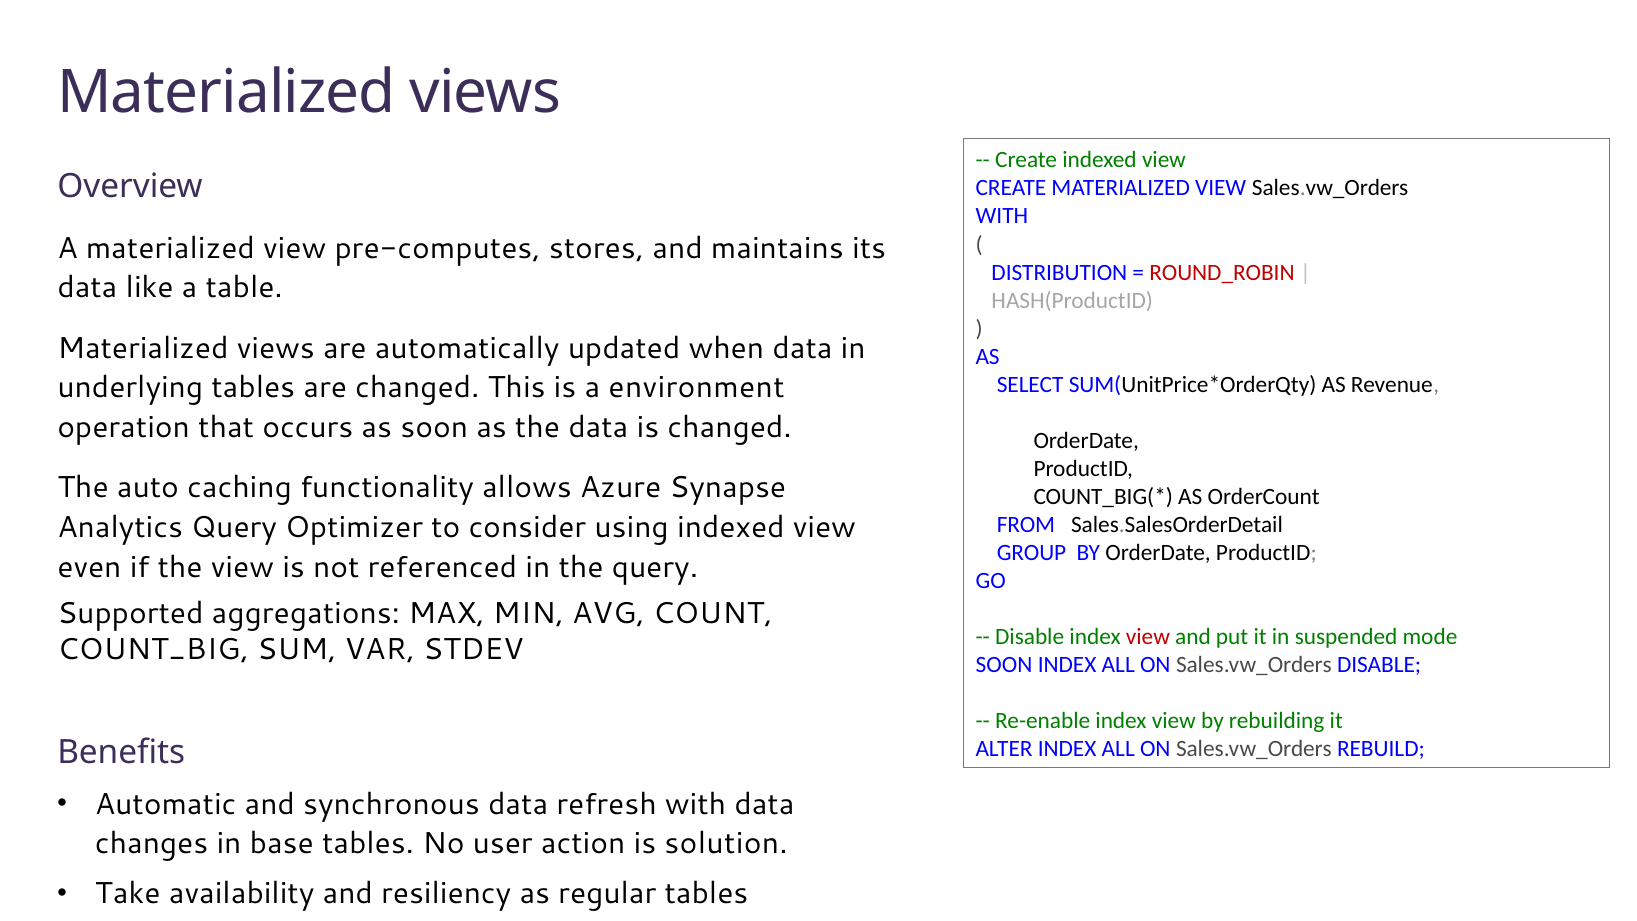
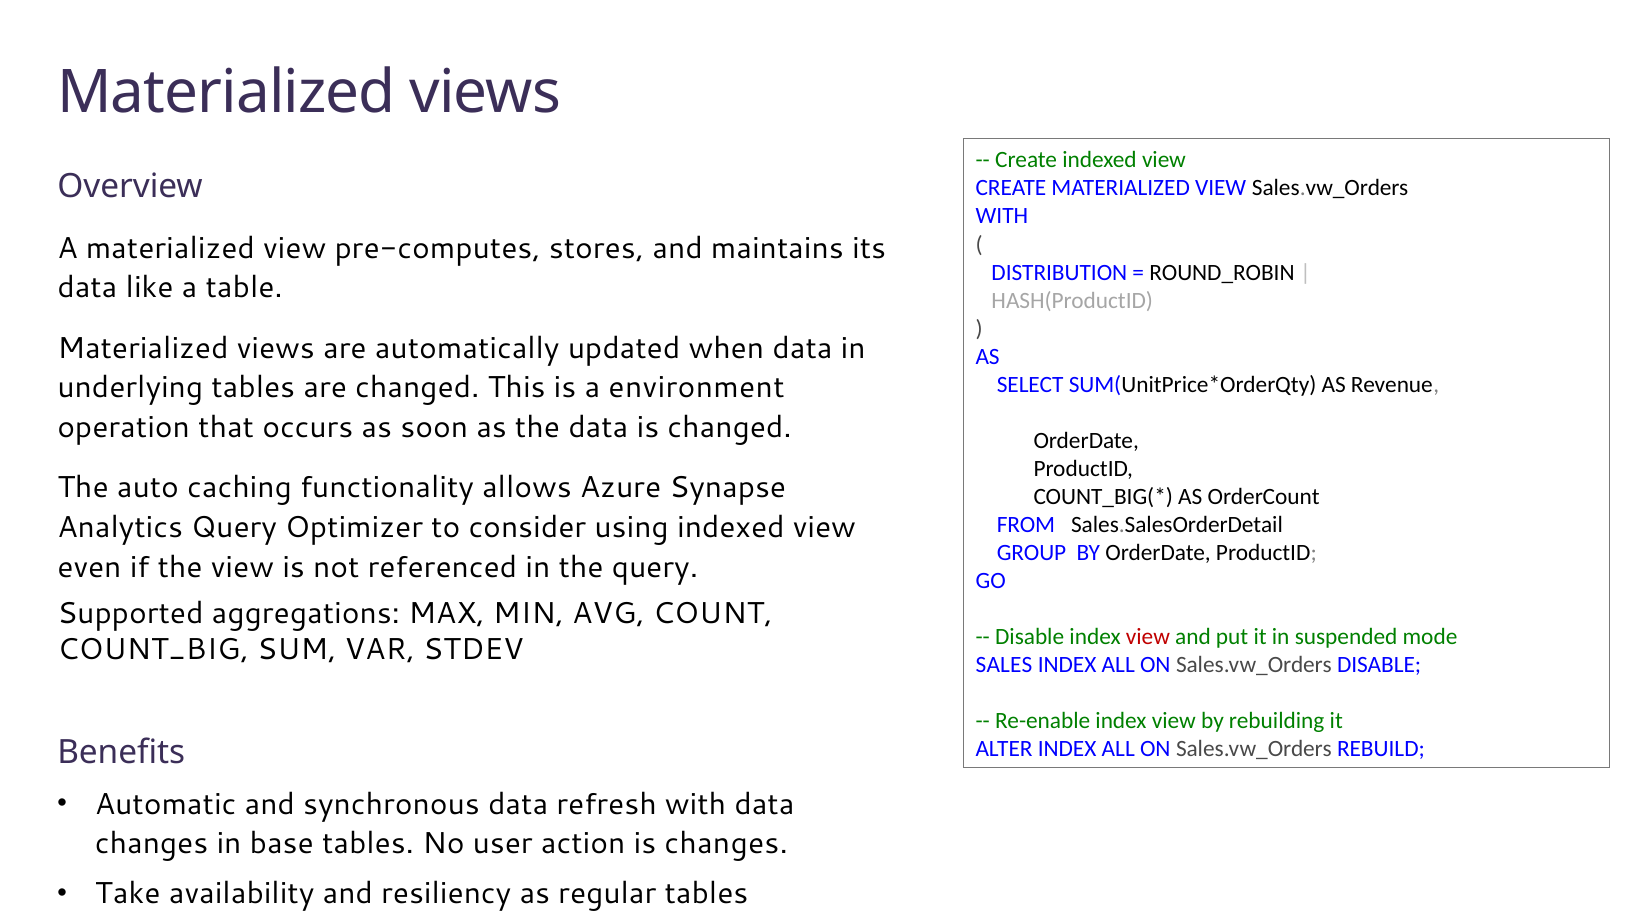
ROUND_ROBIN colour: red -> black (1222, 272)
SOON: SOON -> SALES (1004, 665)
is solution: solution -> changes (726, 844)
